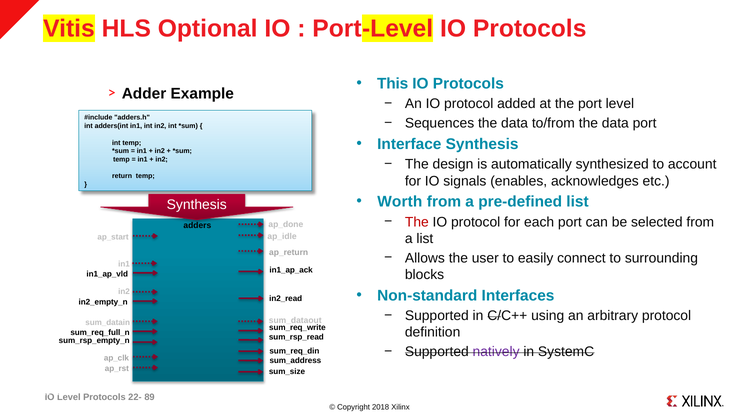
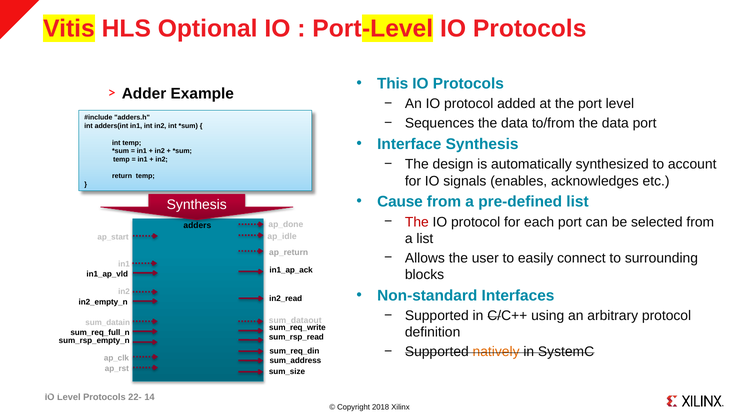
Worth: Worth -> Cause (400, 202)
natively colour: purple -> orange (496, 351)
89: 89 -> 14 (150, 397)
